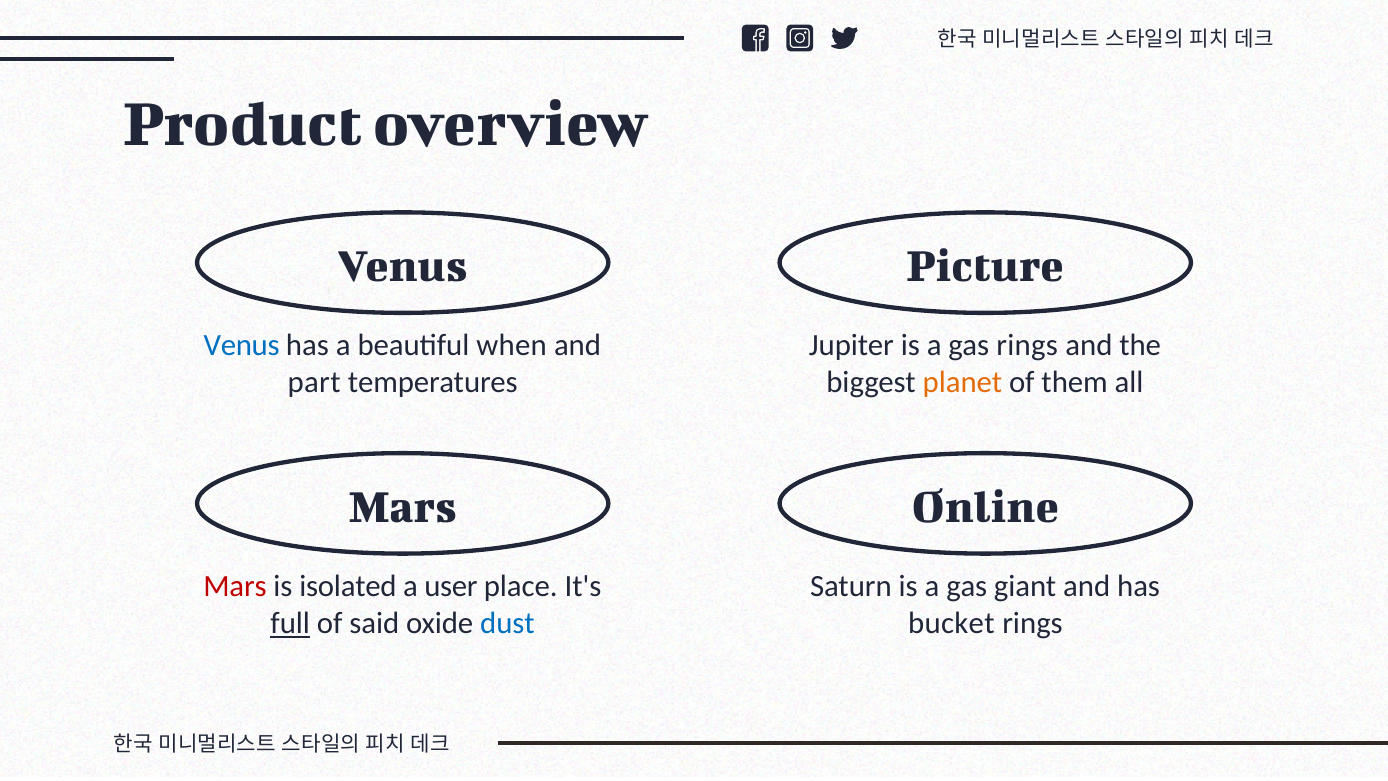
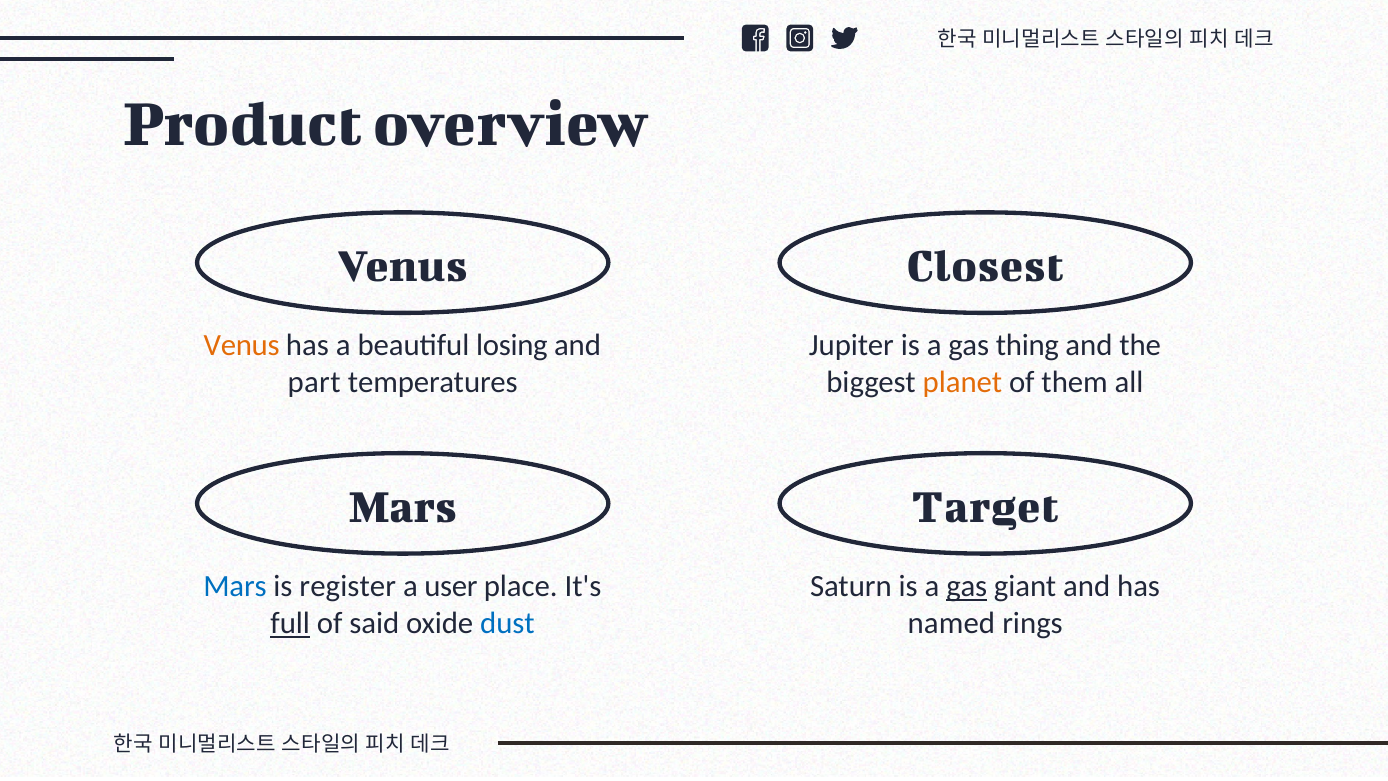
Picture: Picture -> Closest (985, 266)
Venus colour: blue -> orange (242, 346)
when: when -> losing (512, 346)
gas rings: rings -> thing (1027, 346)
Online: Online -> Target (985, 507)
Mars colour: red -> blue (235, 586)
isolated: isolated -> register (348, 586)
gas underline: none -> present (967, 586)
bucket: bucket -> named (951, 623)
